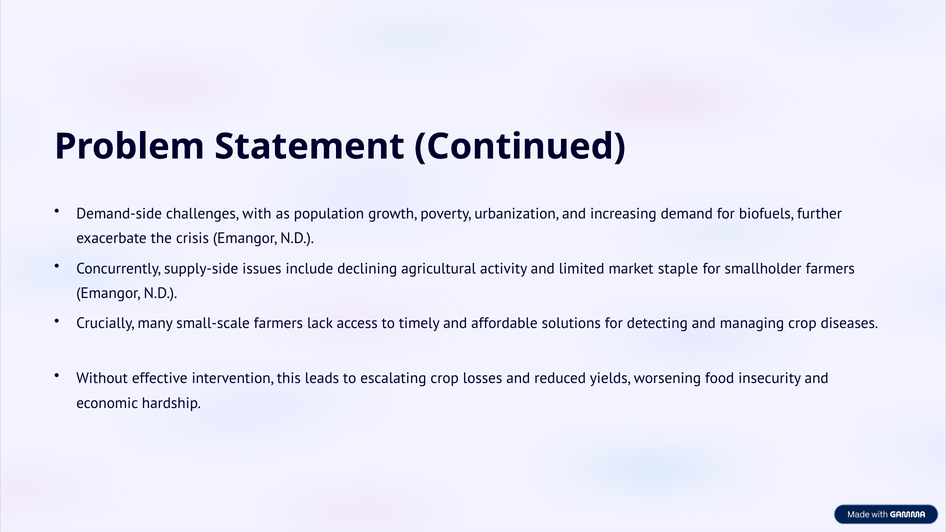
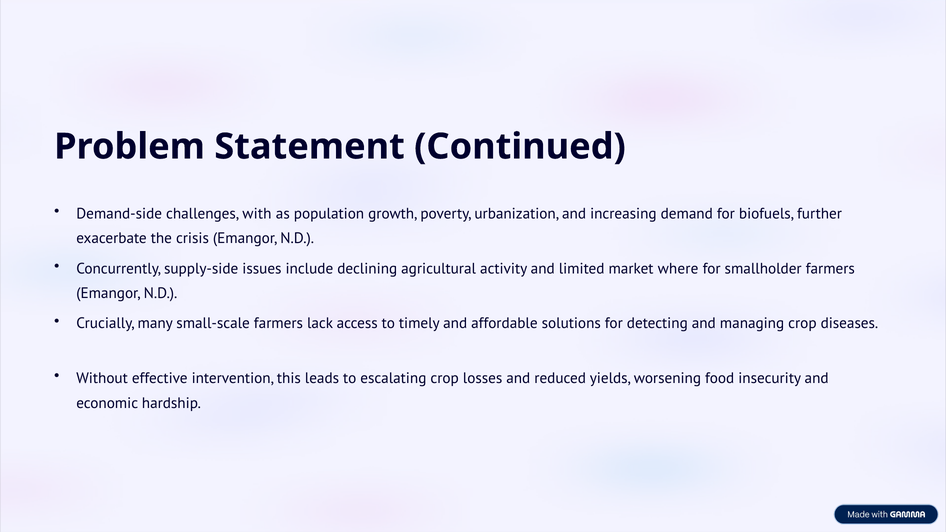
staple: staple -> where (678, 269)
